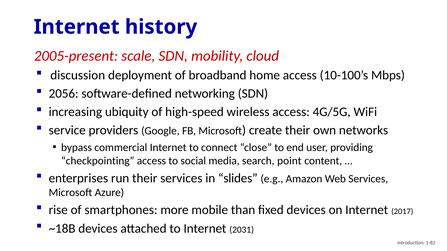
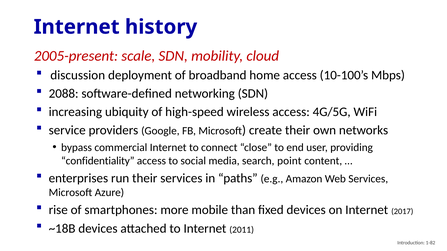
2056: 2056 -> 2088 (64, 94)
checkpointing: checkpointing -> confidentiality (98, 161)
slides: slides -> paths (238, 179)
2031: 2031 -> 2011 (242, 230)
